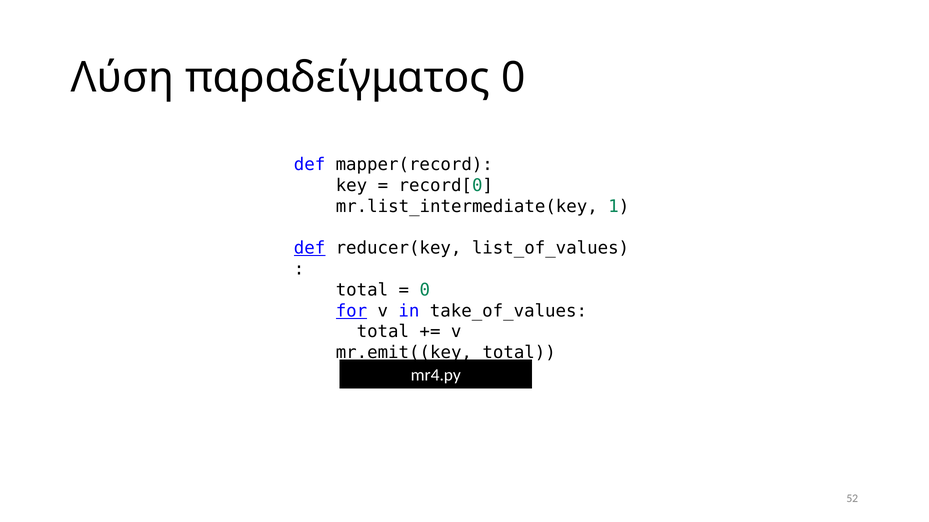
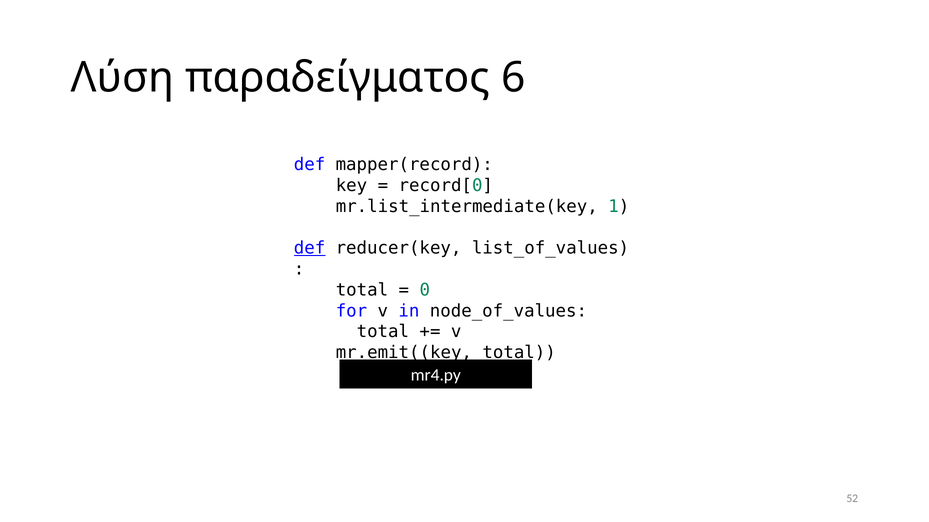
παραδείγματος 0: 0 -> 6 (513, 78)
for underline: present -> none (351, 311)
take_of_values: take_of_values -> node_of_values (508, 311)
